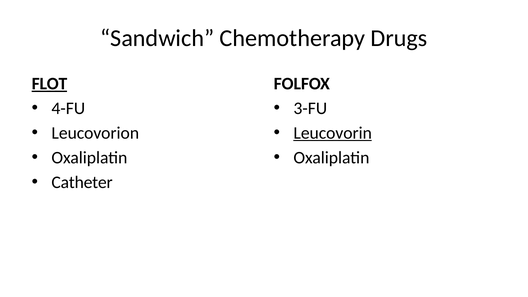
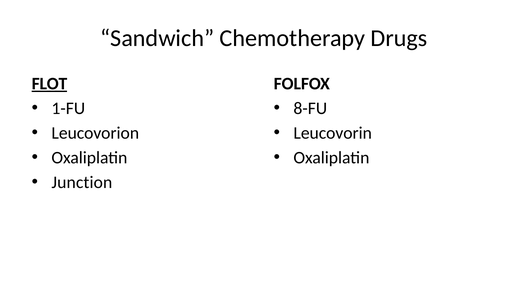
4-FU: 4-FU -> 1-FU (68, 108)
3-FU: 3-FU -> 8-FU (310, 108)
Leucovorin underline: present -> none (333, 133)
Catheter: Catheter -> Junction (82, 182)
